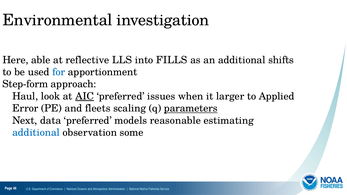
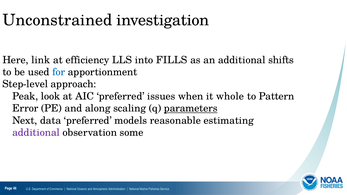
Environmental: Environmental -> Unconstrained (57, 20)
able: able -> link (41, 60)
reflective: reflective -> efficiency (87, 60)
Step-form: Step-form -> Step-level (25, 84)
Haul: Haul -> Peak (25, 96)
AIC underline: present -> none (85, 96)
larger: larger -> whole (230, 96)
Applied: Applied -> Pattern (277, 96)
fleets: fleets -> along (98, 108)
additional colour: blue -> purple (36, 133)
